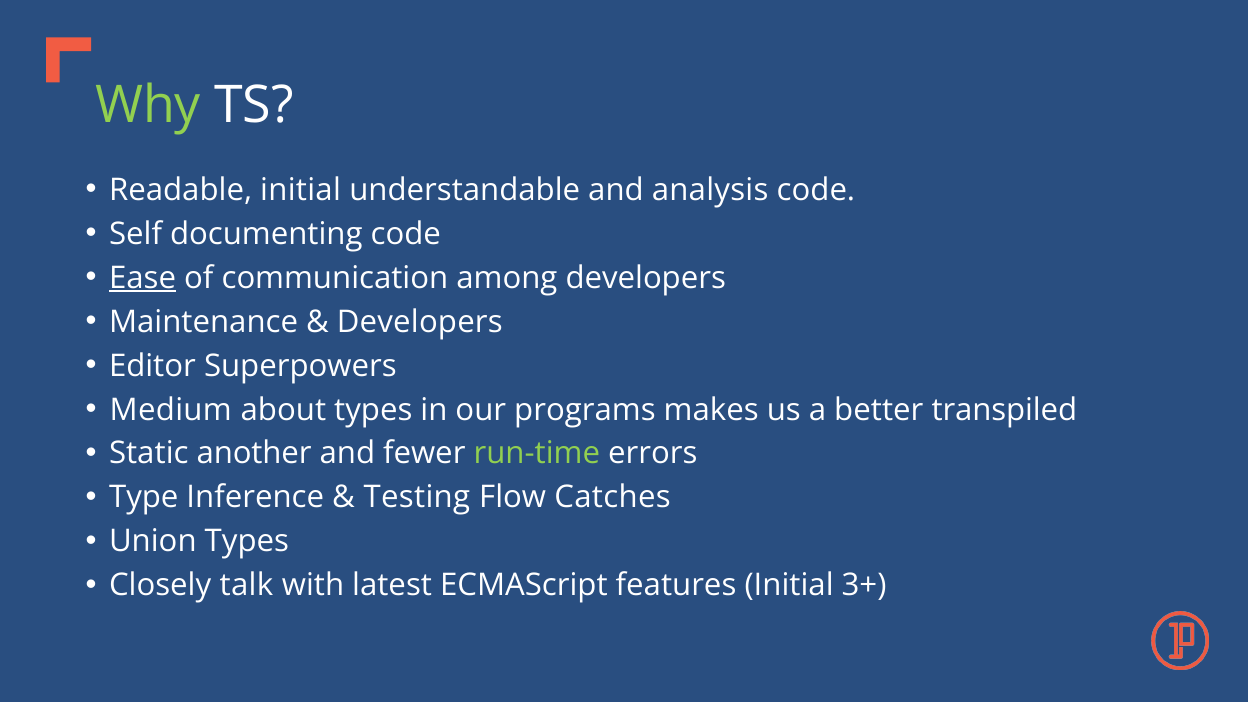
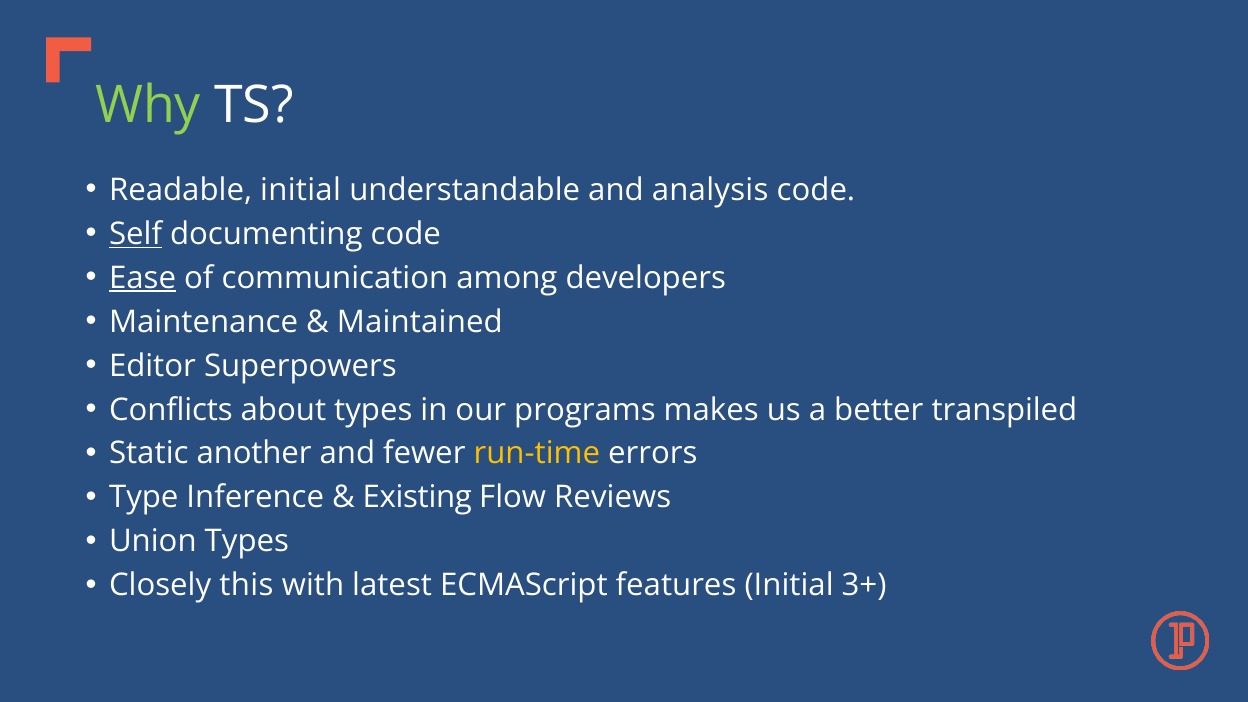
Self underline: none -> present (136, 234)
Developers: Developers -> Maintained (420, 322)
Medium: Medium -> Conflicts (171, 410)
run-time colour: light green -> yellow (537, 454)
Testing: Testing -> Existing (417, 498)
Catches: Catches -> Reviews (613, 498)
talk: talk -> this (246, 585)
